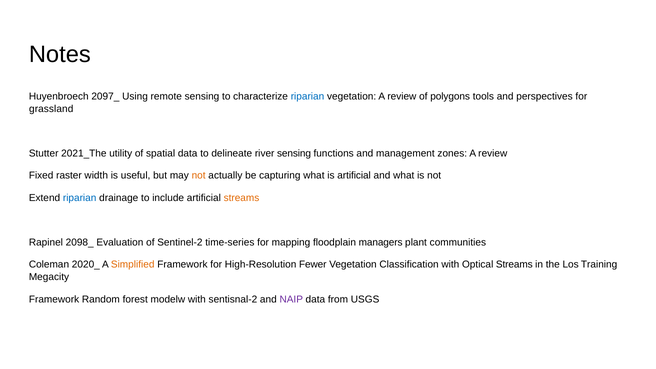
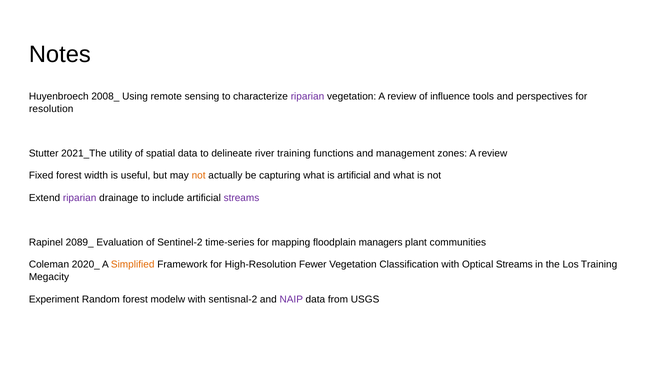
2097_: 2097_ -> 2008_ (105, 96)
riparian colour: blue -> purple (308, 96)
polygons: polygons -> influence (450, 96)
grassland: grassland -> resolution (51, 109)
river sensing: sensing -> training (294, 153)
Fixed raster: raster -> forest (69, 176)
riparian colour: blue -> purple (80, 198)
streams colour: orange -> purple (241, 198)
2098_: 2098_ -> 2089_ (80, 242)
Framework: Framework -> Experiment (54, 299)
